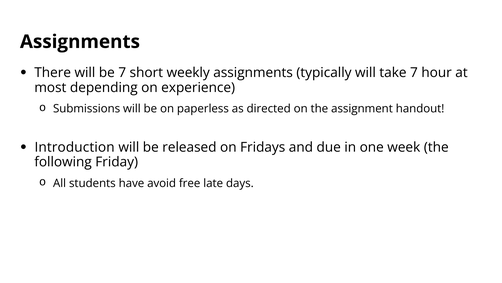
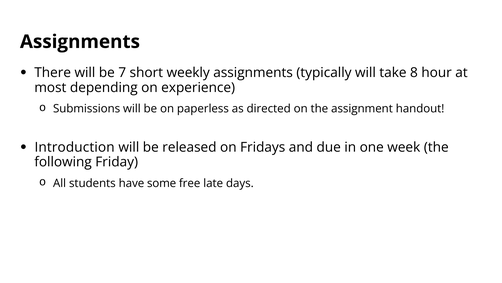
take 7: 7 -> 8 (414, 73)
avoid: avoid -> some (162, 183)
